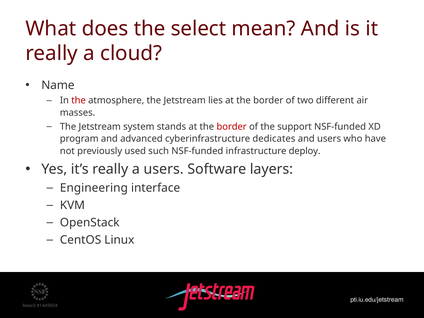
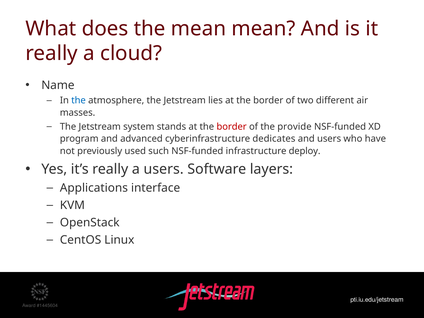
the select: select -> mean (198, 29)
the colour: red -> blue (79, 100)
support: support -> provide (294, 127)
Engineering: Engineering -> Applications (94, 188)
